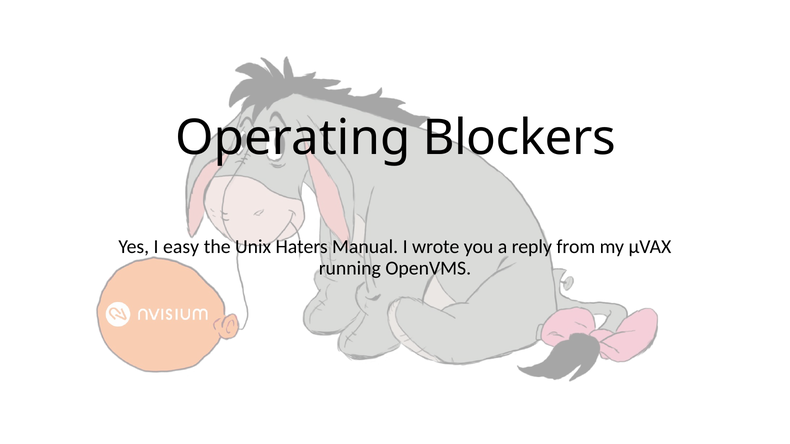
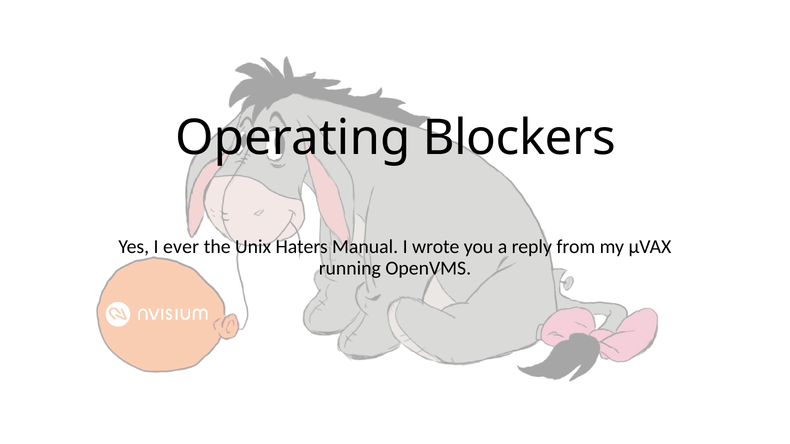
easy: easy -> ever (181, 247)
